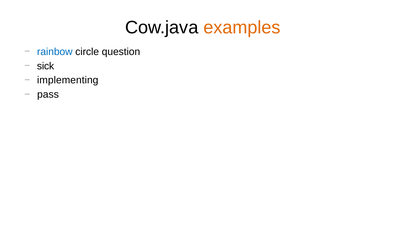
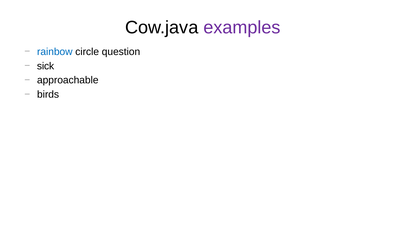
examples colour: orange -> purple (242, 27)
implementing: implementing -> approachable (68, 80)
pass: pass -> birds (48, 94)
